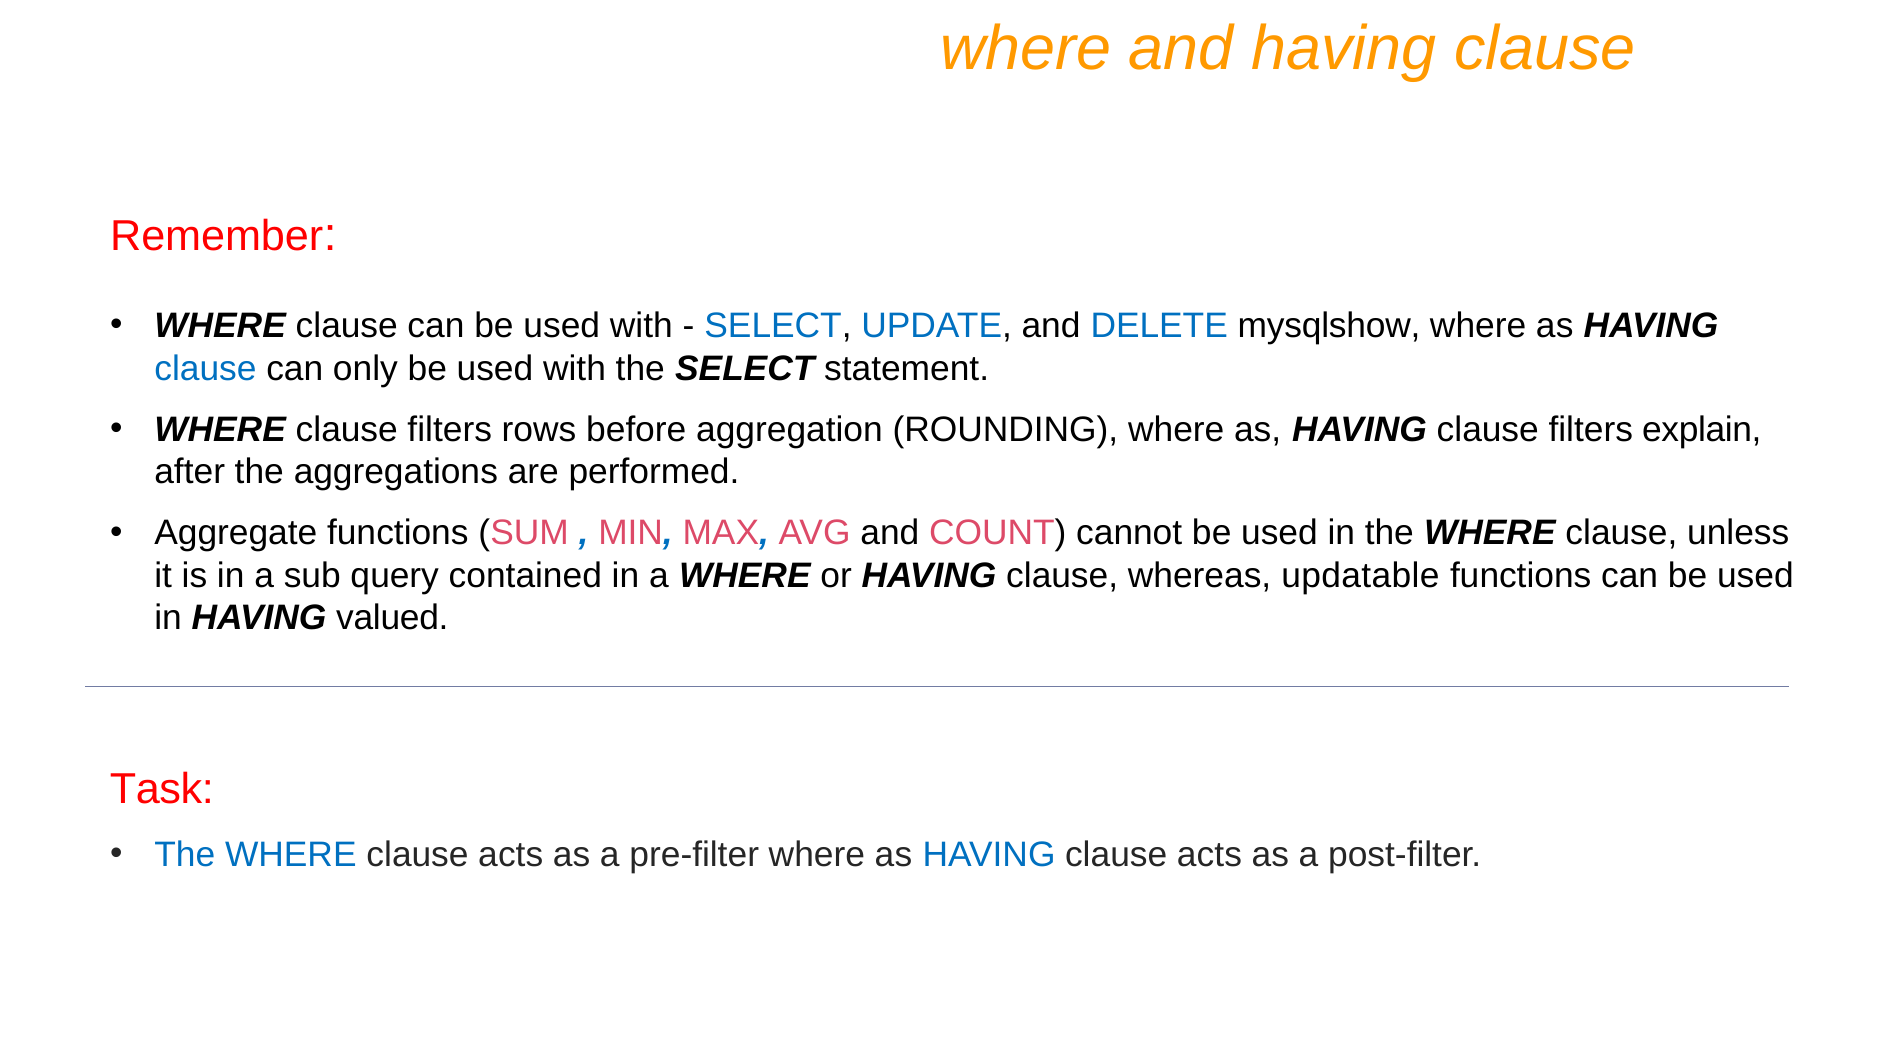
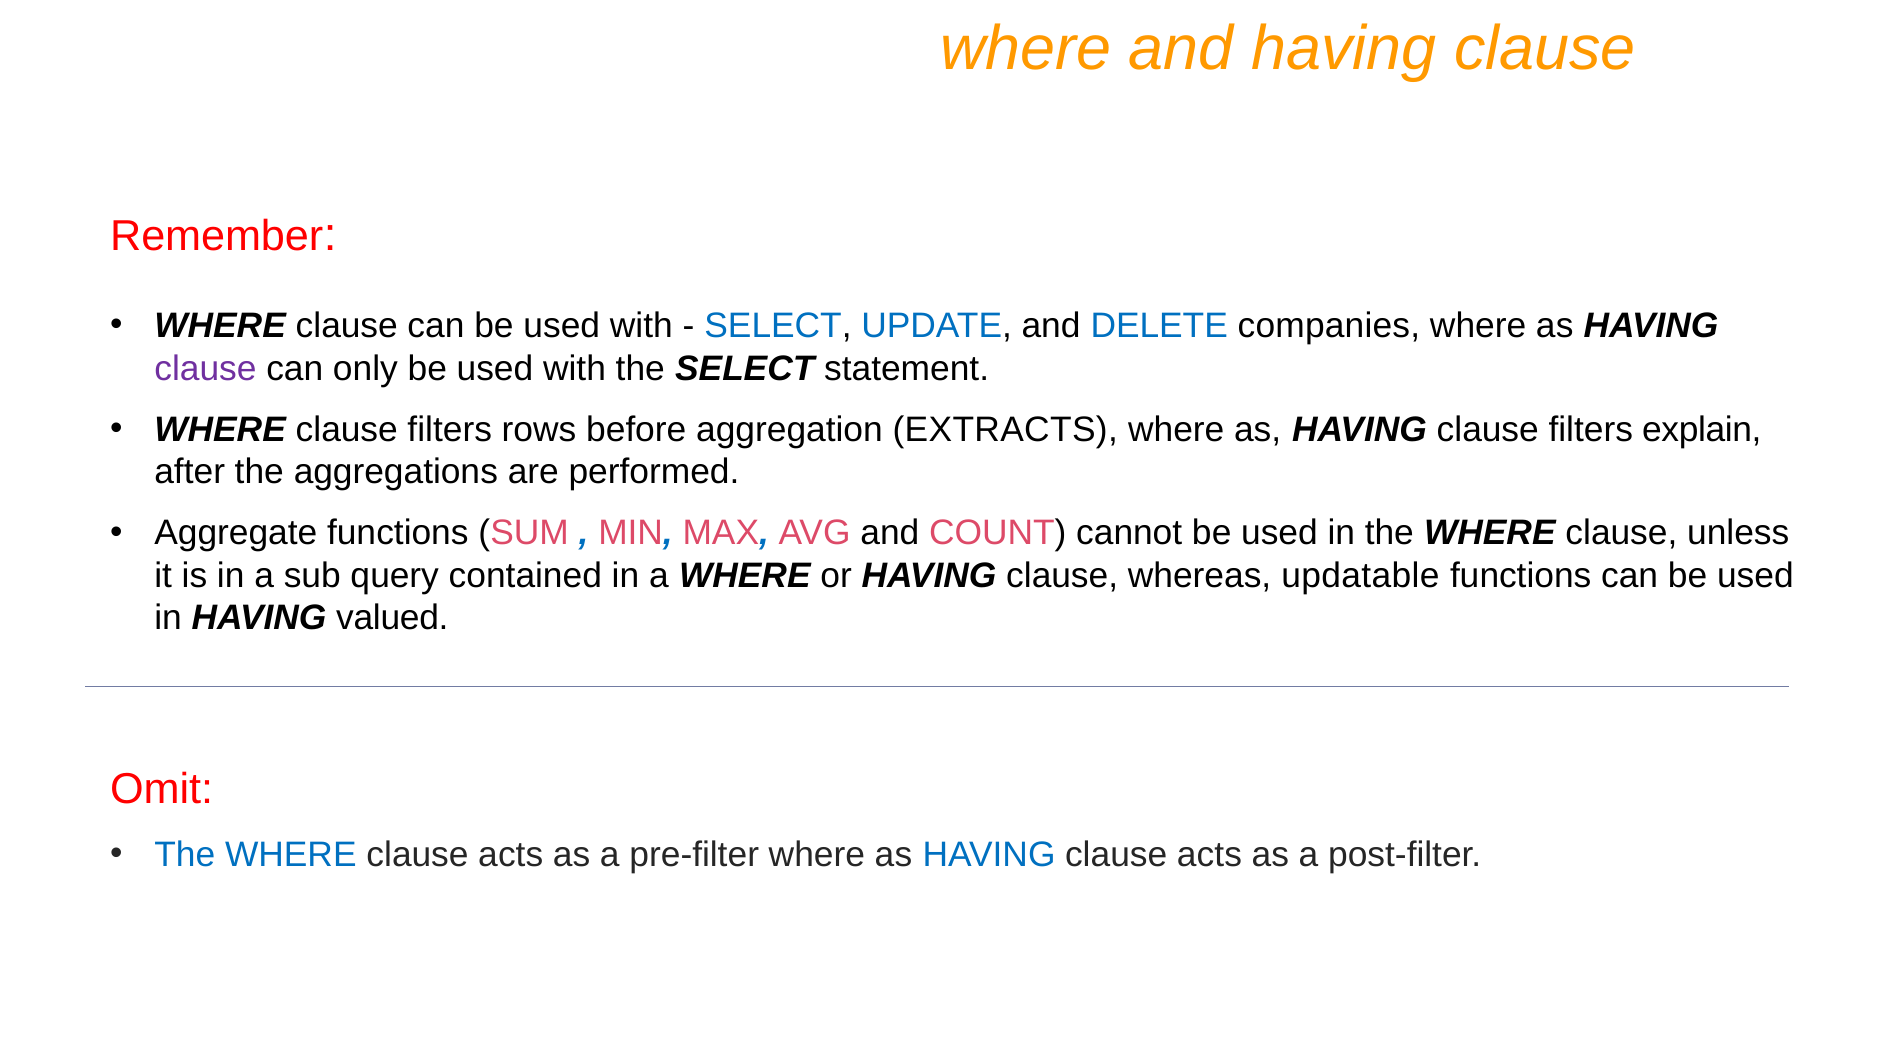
mysqlshow: mysqlshow -> companies (1329, 326)
clause colour: blue -> purple (205, 368)
ROUNDING: ROUNDING -> EXTRACTS (1005, 430)
Task: Task -> Omit (162, 789)
